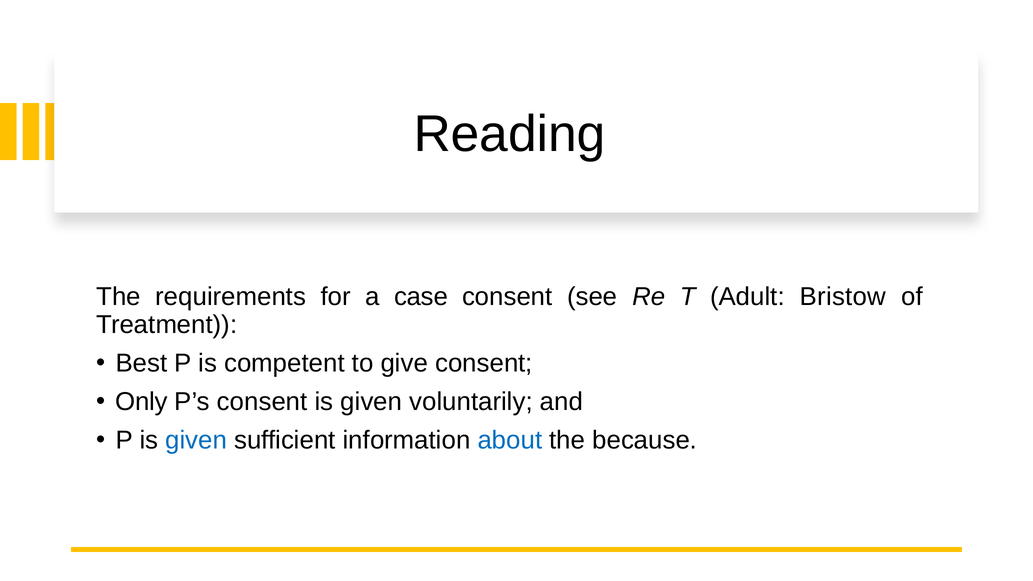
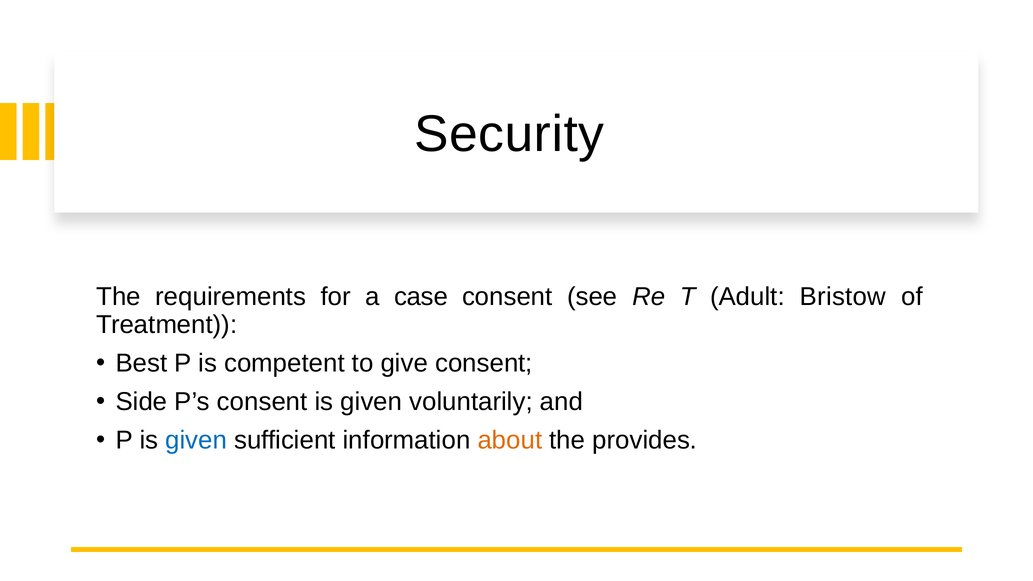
Reading: Reading -> Security (509, 134)
Only: Only -> Side (141, 402)
about colour: blue -> orange (510, 440)
because: because -> provides (645, 440)
